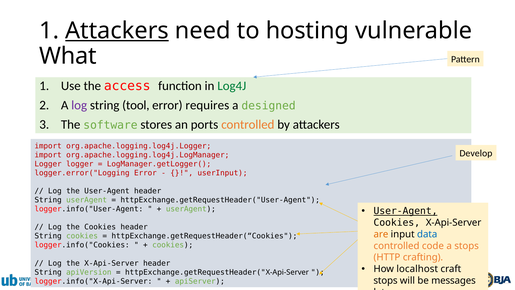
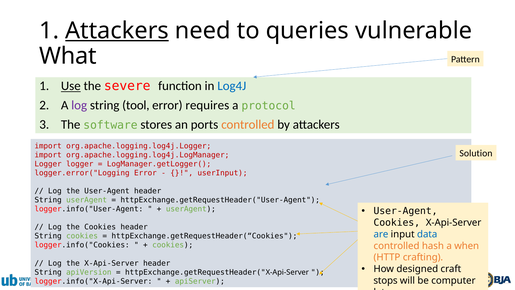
hosting: hosting -> queries (307, 31)
Use underline: none -> present (71, 86)
access: access -> severe (127, 86)
Log4J colour: green -> blue (232, 86)
designed: designed -> protocol (269, 106)
Develop: Develop -> Solution (476, 153)
User-Agent underline: present -> none (406, 211)
are colour: orange -> blue (381, 234)
code: code -> hash (433, 246)
a stops: stops -> when (467, 246)
localhost: localhost -> designed (417, 269)
messages: messages -> computer (453, 280)
